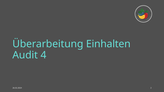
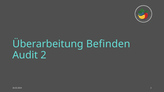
Einhalten: Einhalten -> Befinden (108, 44)
Audit 4: 4 -> 2 (44, 55)
